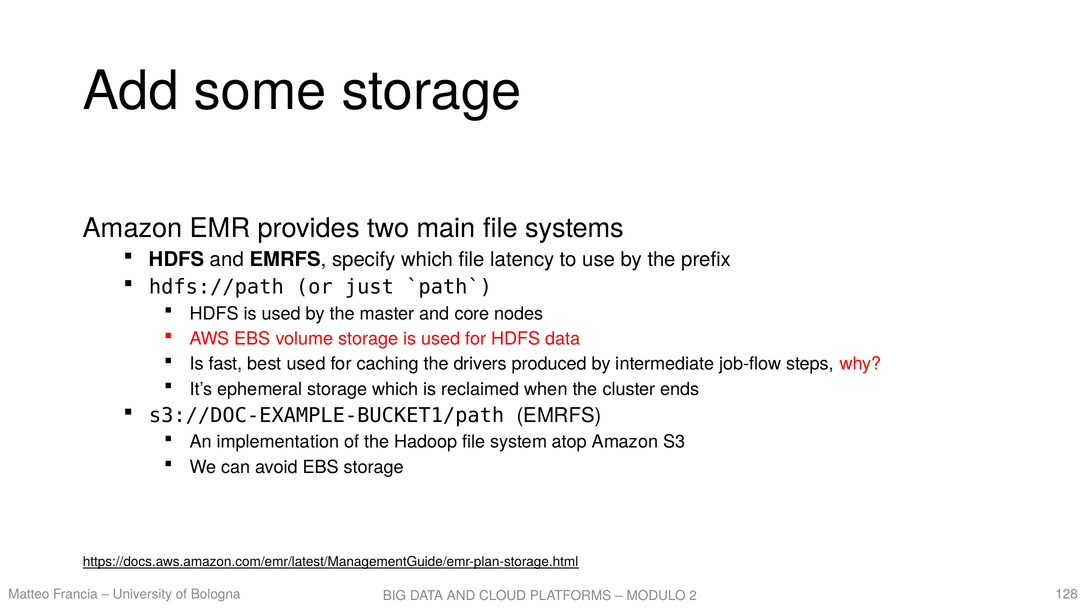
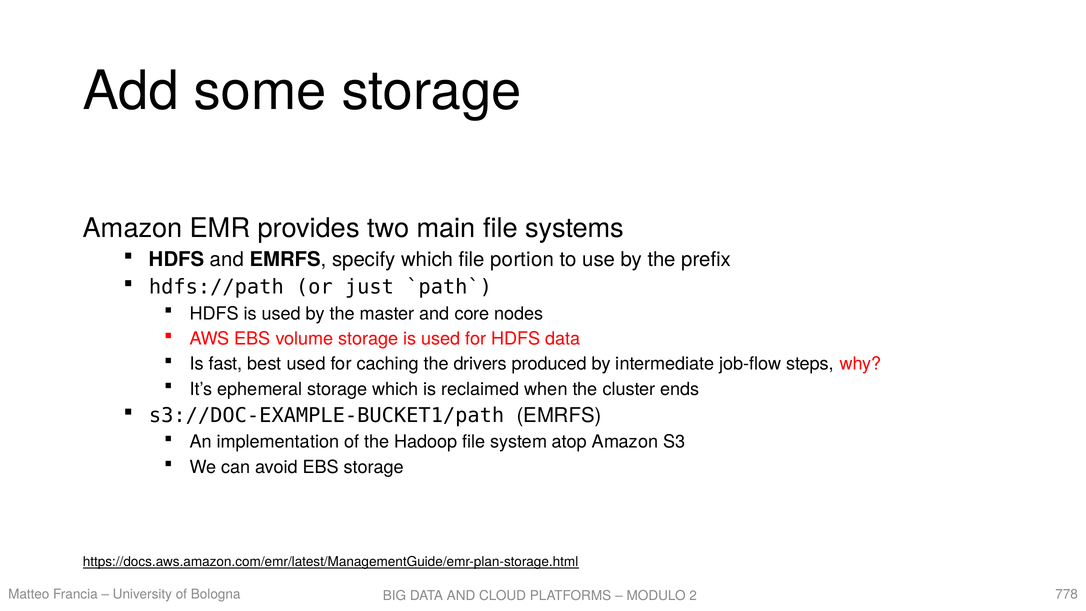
latency: latency -> portion (522, 259)
128: 128 -> 778 (1067, 594)
